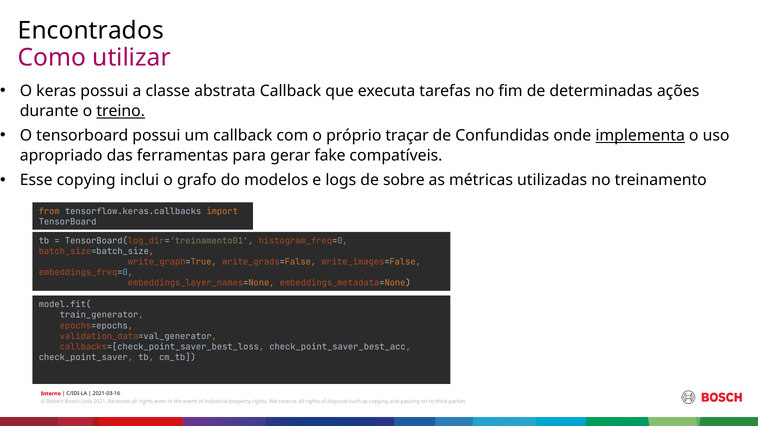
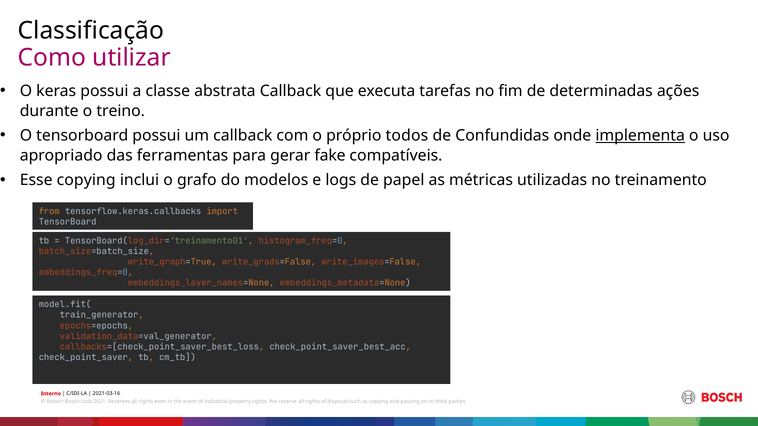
Encontrados: Encontrados -> Classificação (91, 31)
treino underline: present -> none (121, 111)
traçar: traçar -> todos (407, 136)
sobre: sobre -> papel (404, 180)
